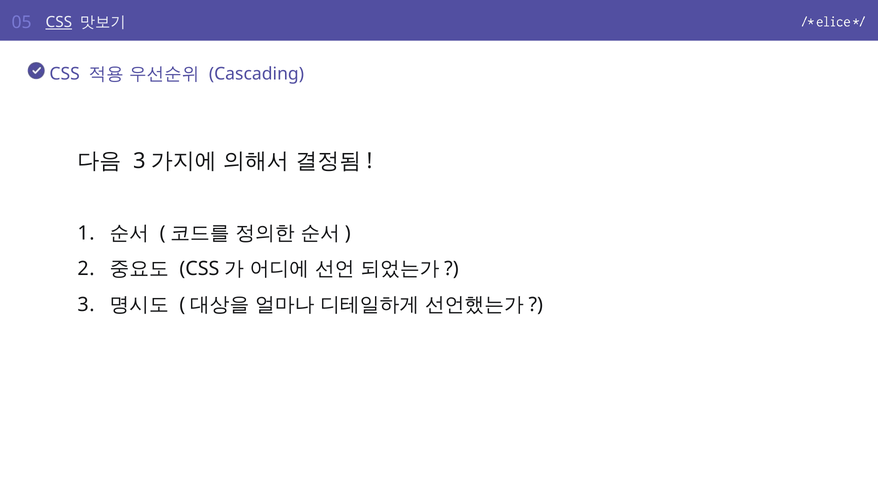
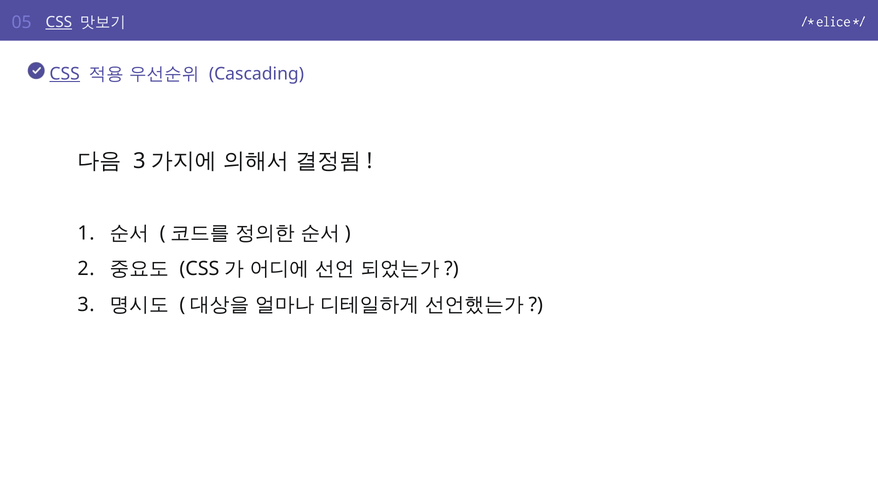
CSS underline: none -> present (65, 74)
